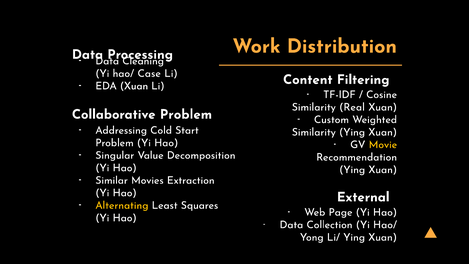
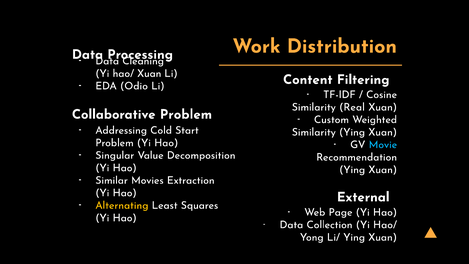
hao/ Case: Case -> Xuan (149, 73)
EDA Xuan: Xuan -> Odio (134, 86)
Movie colour: yellow -> light blue (383, 145)
